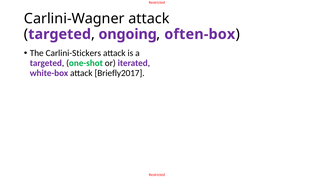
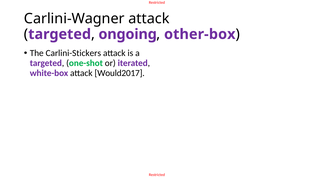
often-box: often-box -> other-box (200, 34)
Briefly2017: Briefly2017 -> Would2017 (120, 73)
